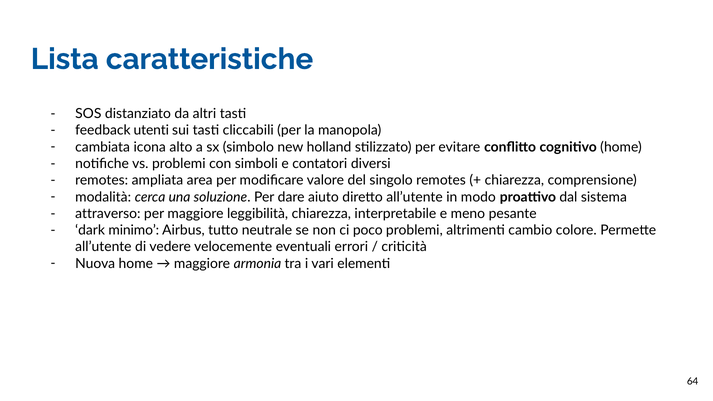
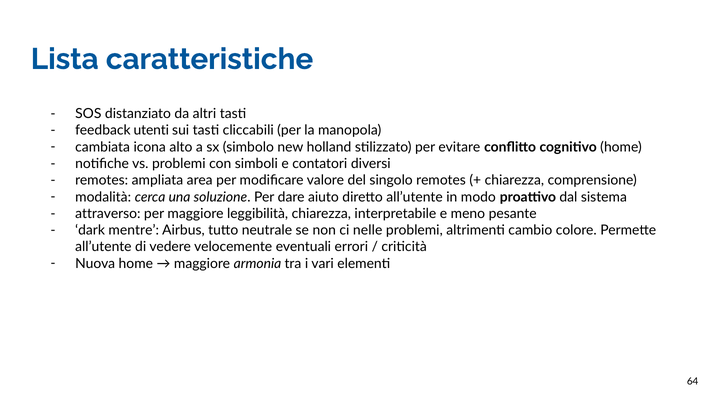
minimo: minimo -> mentre (134, 230)
poco: poco -> nelle (368, 230)
